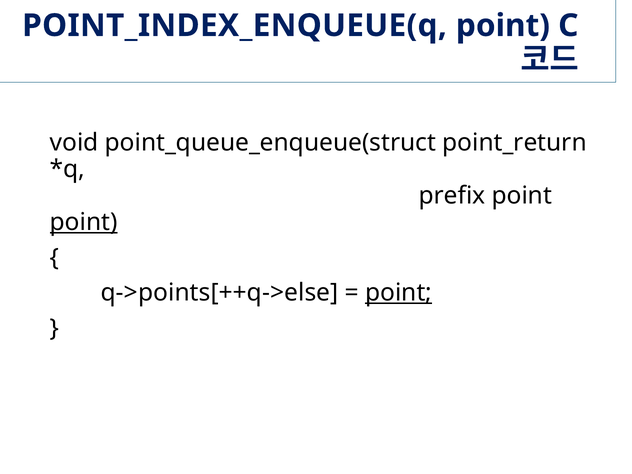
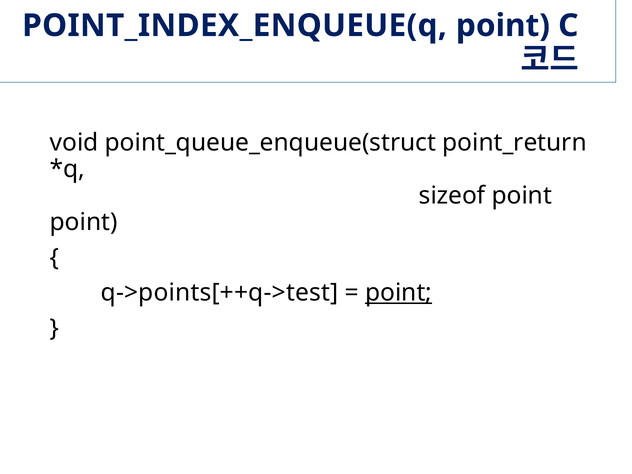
prefix: prefix -> sizeof (452, 196)
point underline: present -> none (84, 222)
q->points[++q->else: q->points[++q->else -> q->points[++q->test (220, 293)
